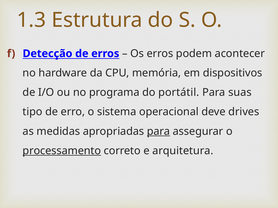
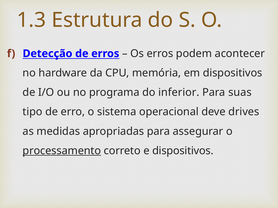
portátil: portátil -> inferior (179, 93)
para underline: present -> none (158, 132)
e arquitetura: arquitetura -> dispositivos (183, 151)
